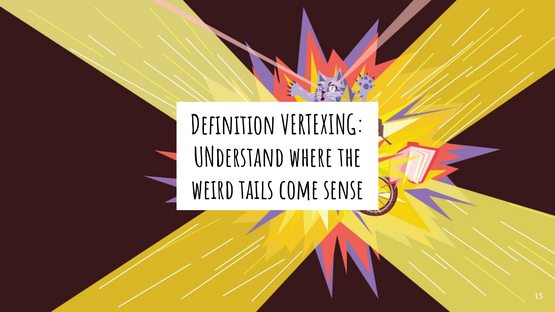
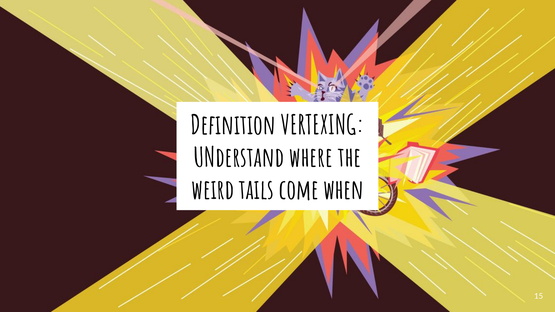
sense: sense -> when (344, 190)
